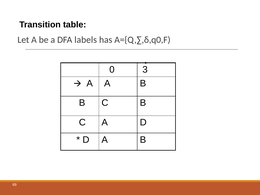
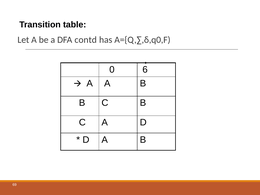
labels: labels -> contd (86, 40)
3: 3 -> 6 (145, 70)
